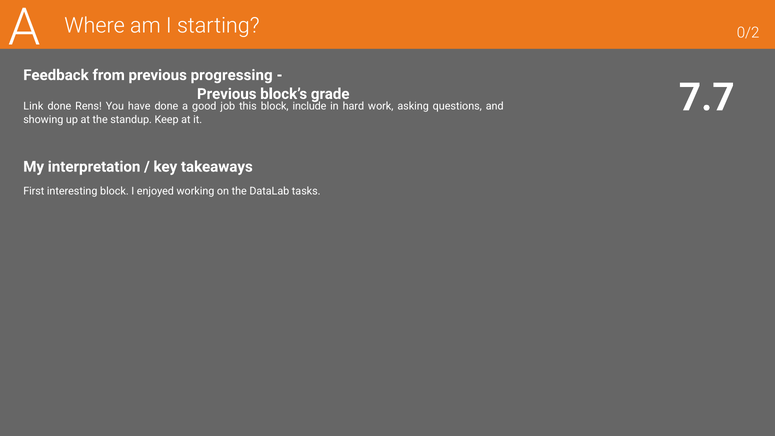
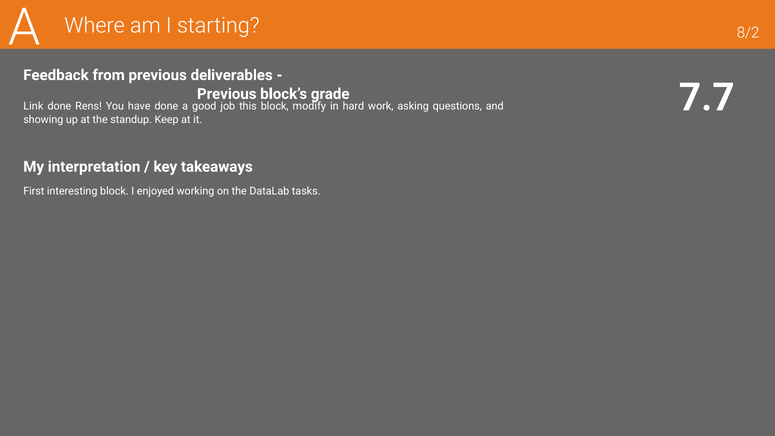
0/2: 0/2 -> 8/2 (748, 33)
progressing: progressing -> deliverables (232, 75)
include: include -> modify (309, 106)
